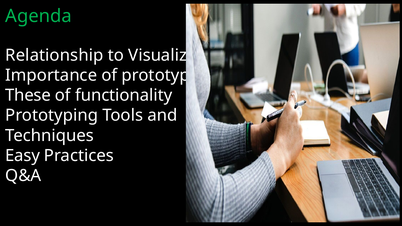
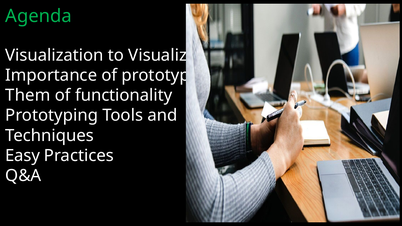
Relationship: Relationship -> Visualization (54, 55)
These: These -> Them (28, 95)
